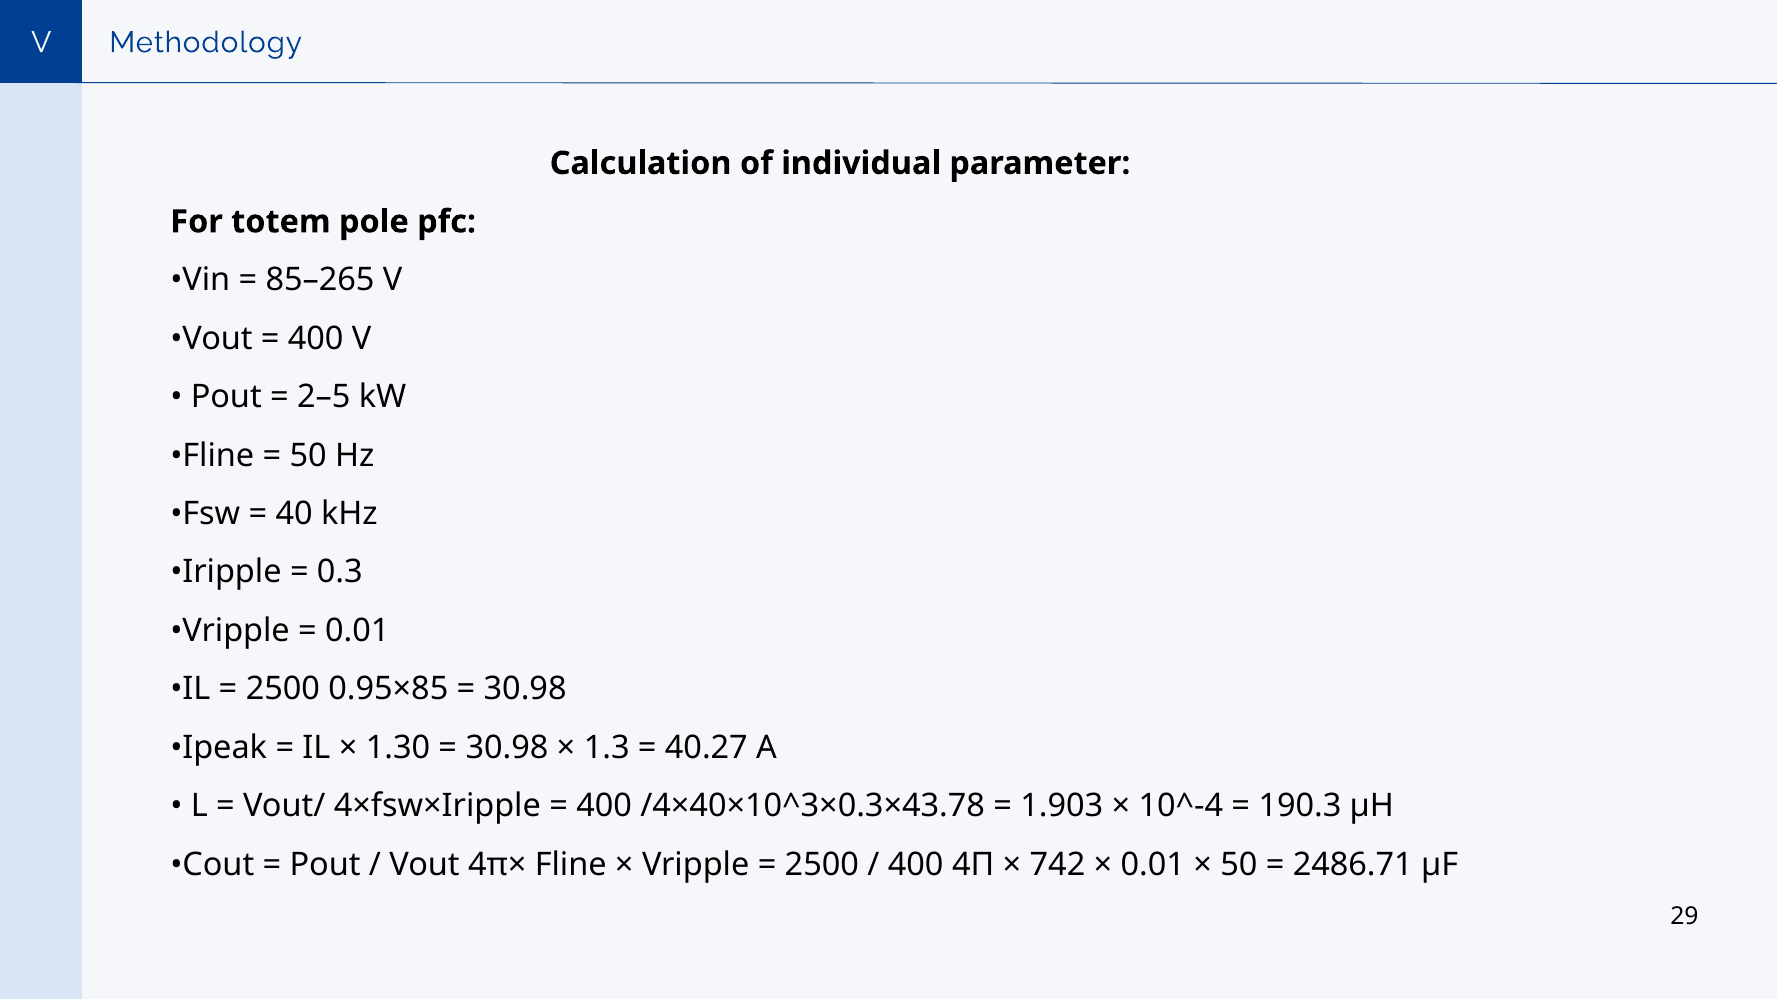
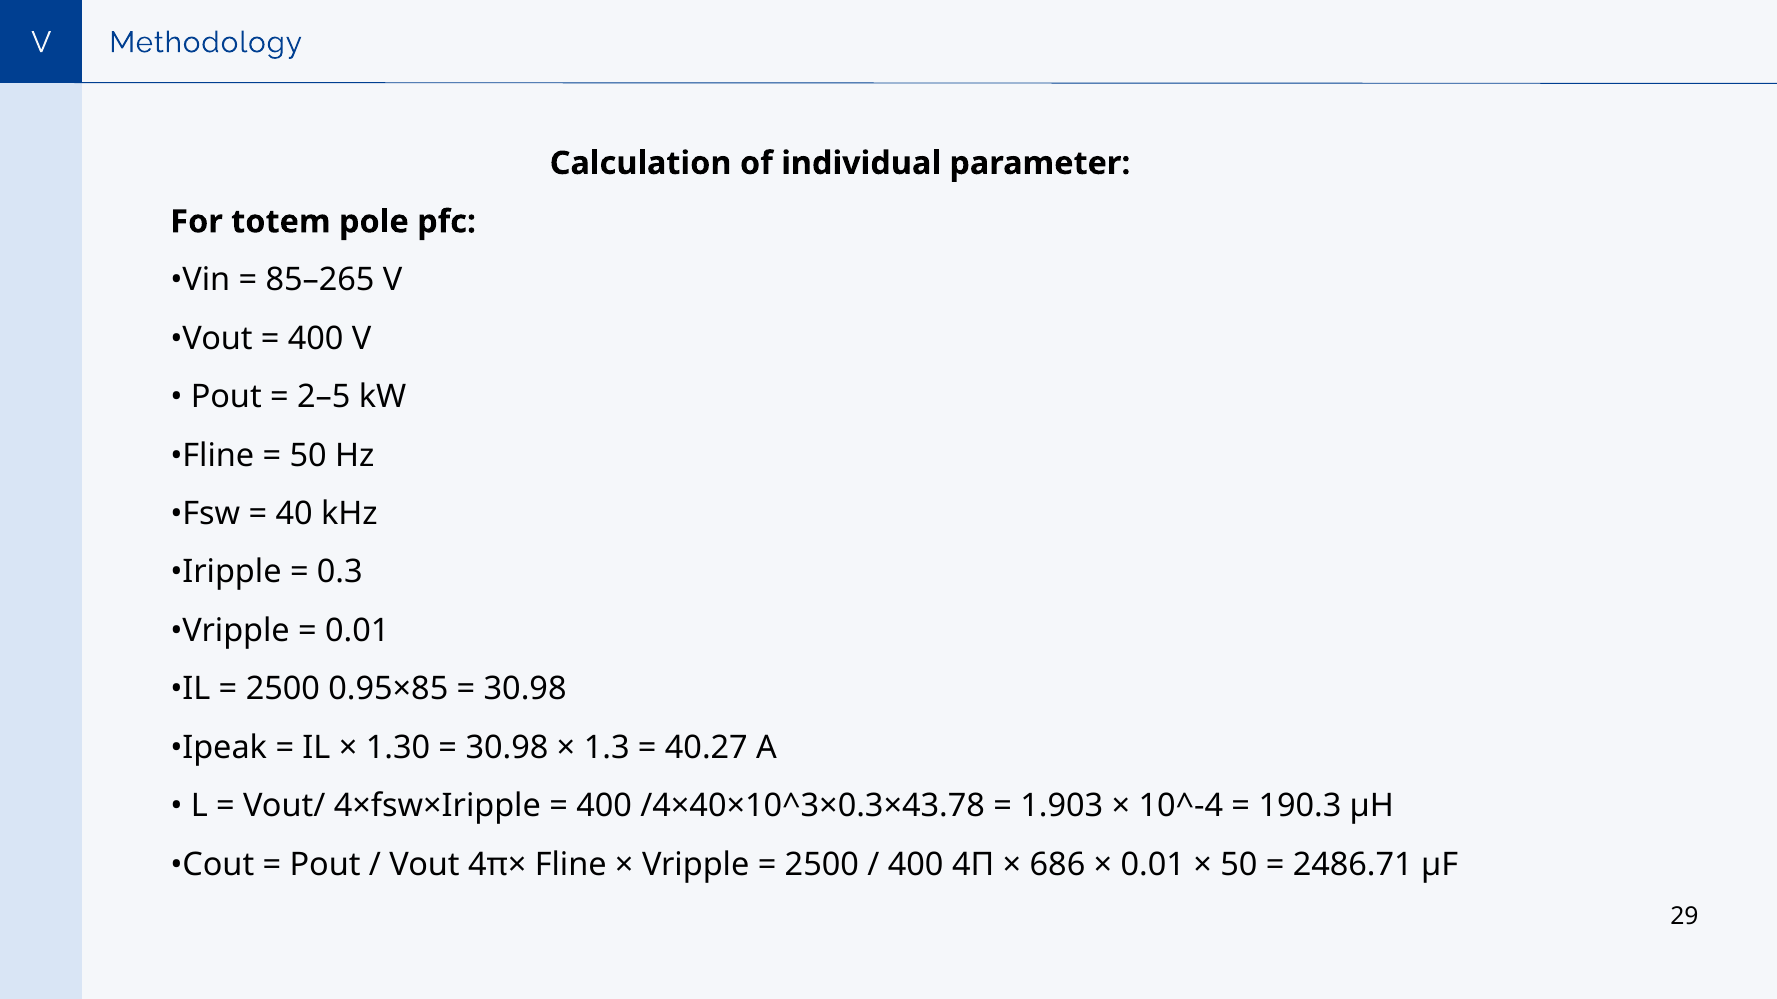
742: 742 -> 686 (1057, 865)
